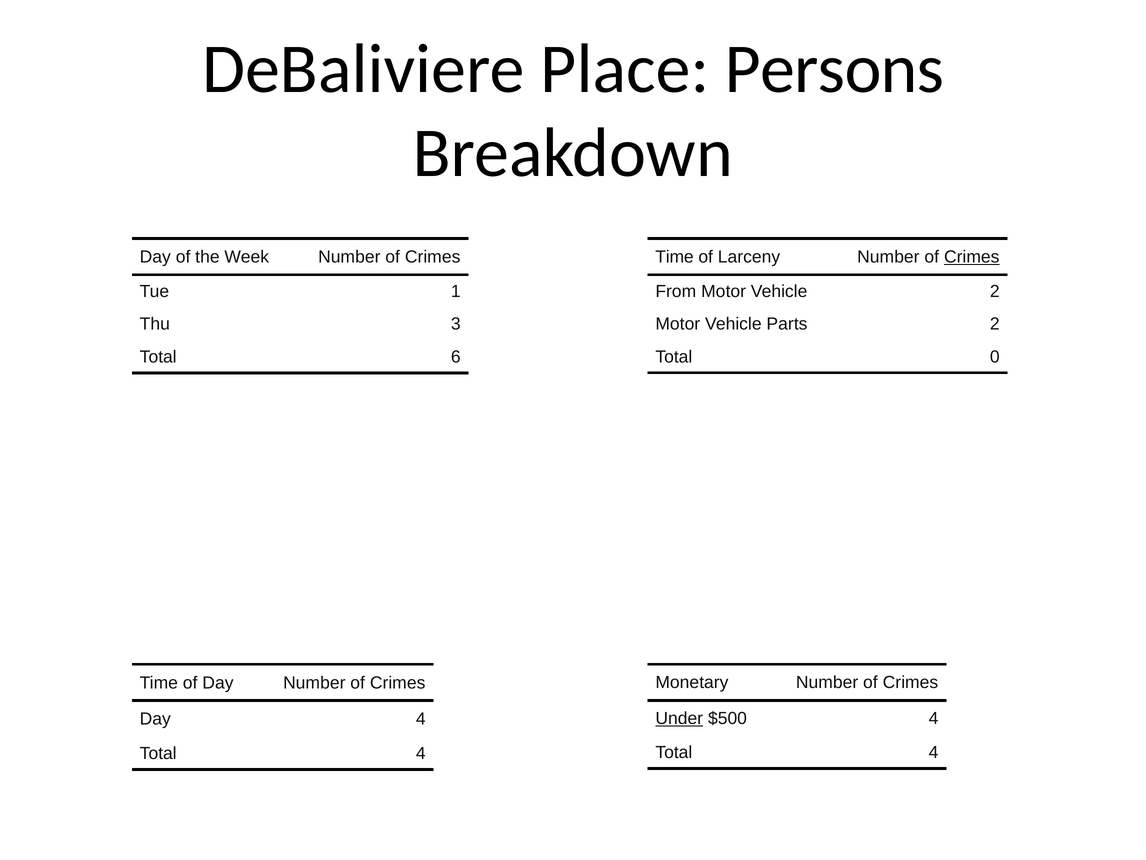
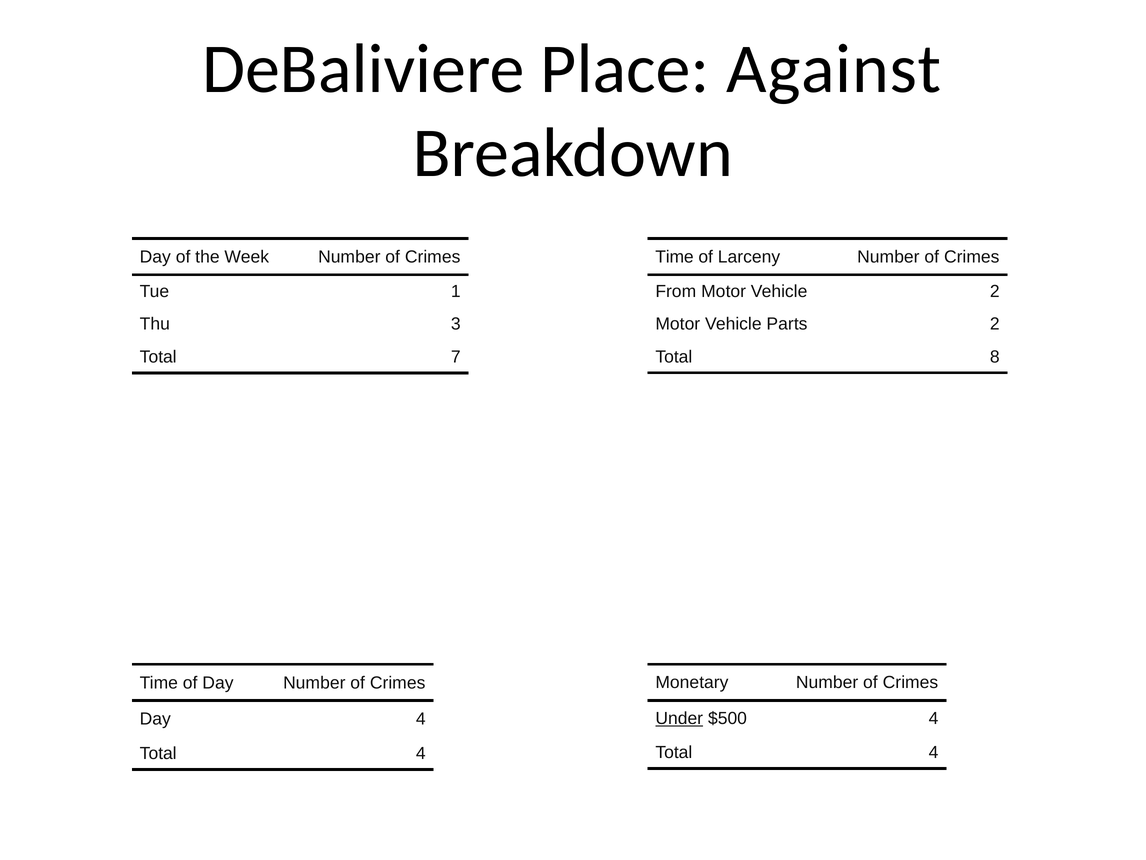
Persons: Persons -> Against (834, 69)
Crimes underline: present -> none (972, 257)
6: 6 -> 7 (456, 357)
0: 0 -> 8 (995, 357)
